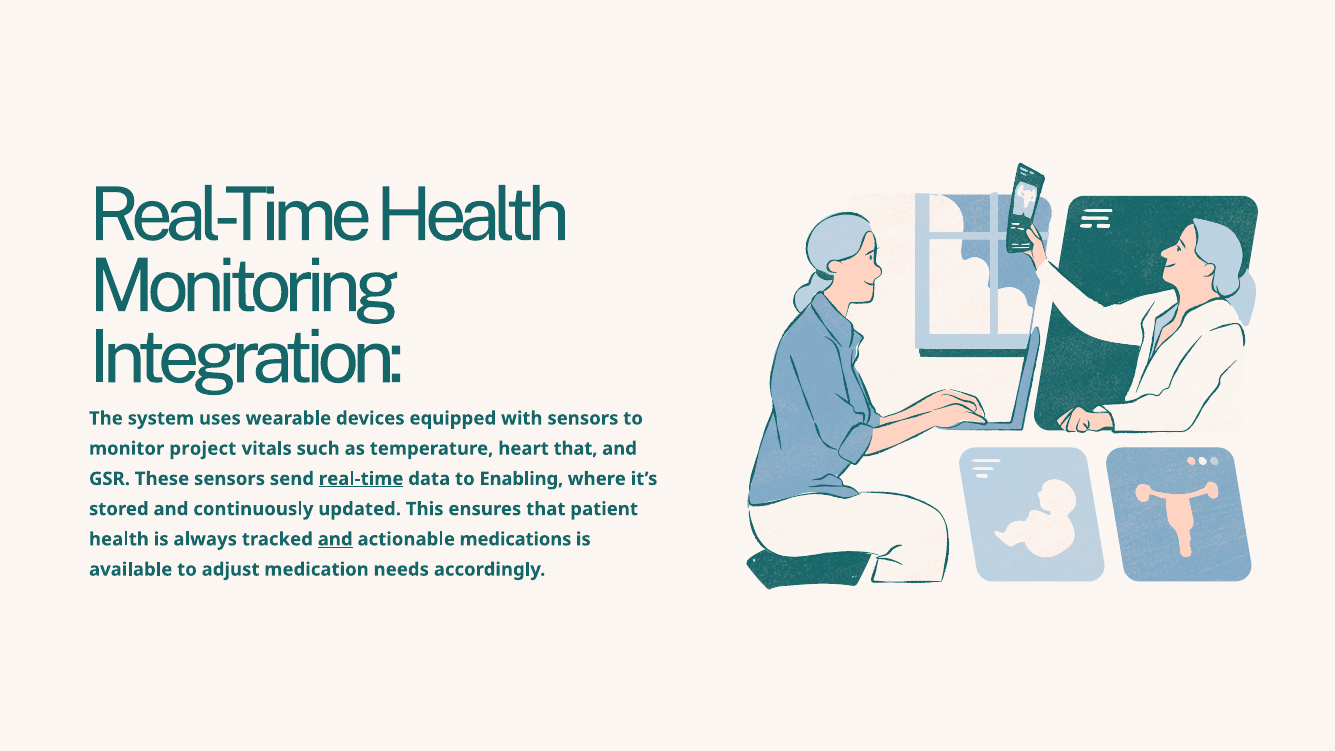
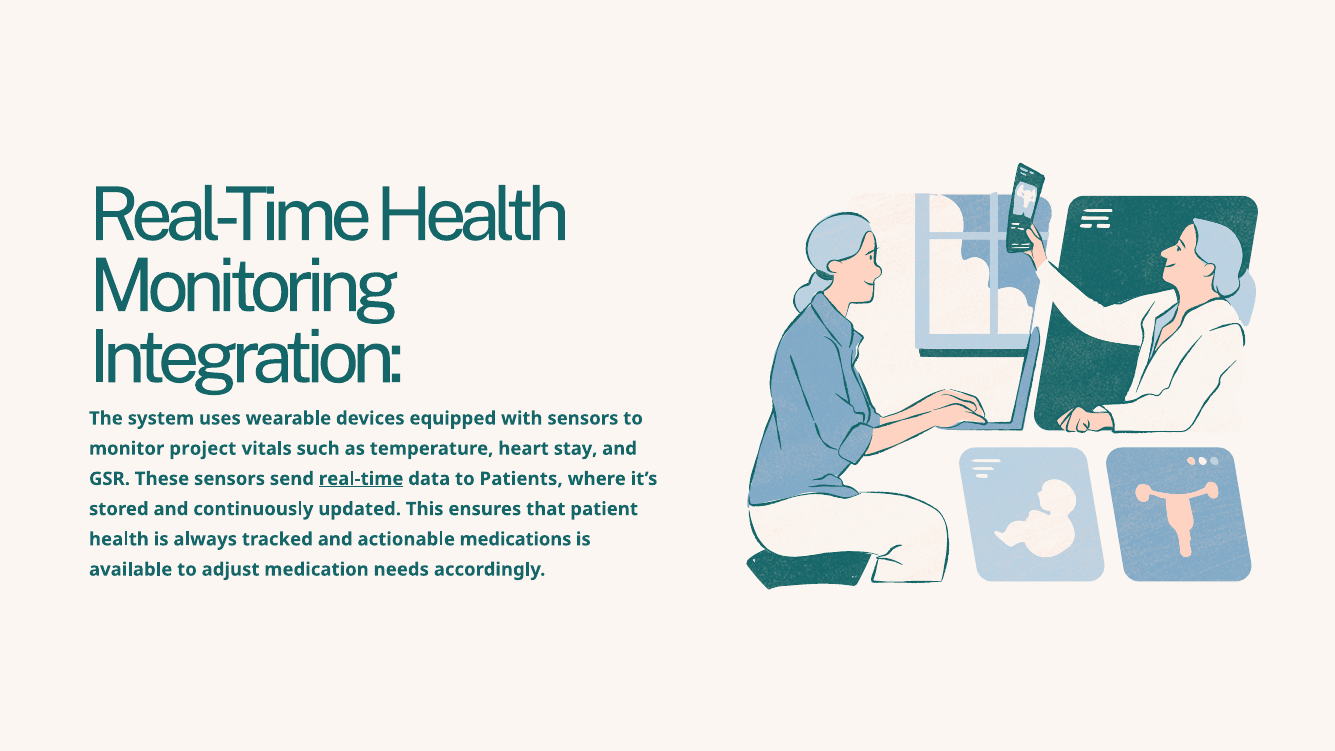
heart that: that -> stay (576, 449)
Enabling: Enabling -> Patients (521, 479)
and underline: present -> none (335, 539)
